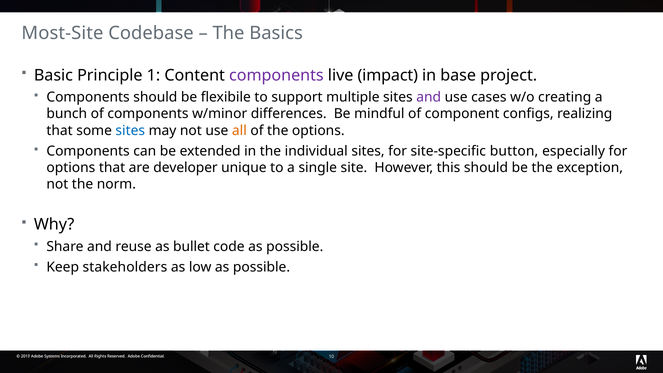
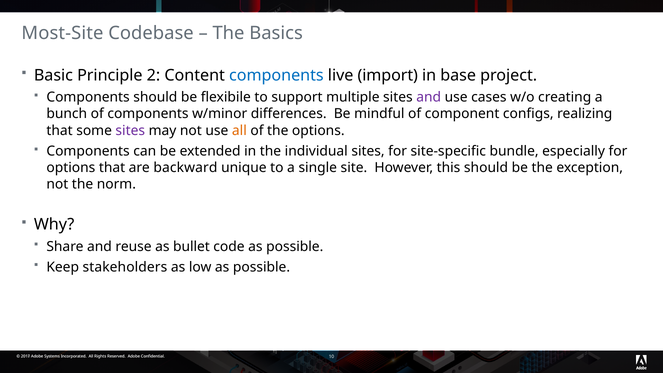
1: 1 -> 2 (154, 75)
components colour: purple -> blue (276, 75)
impact: impact -> import (388, 75)
sites colour: blue -> purple (130, 130)
button: button -> bundle (514, 151)
developer: developer -> backward (185, 168)
